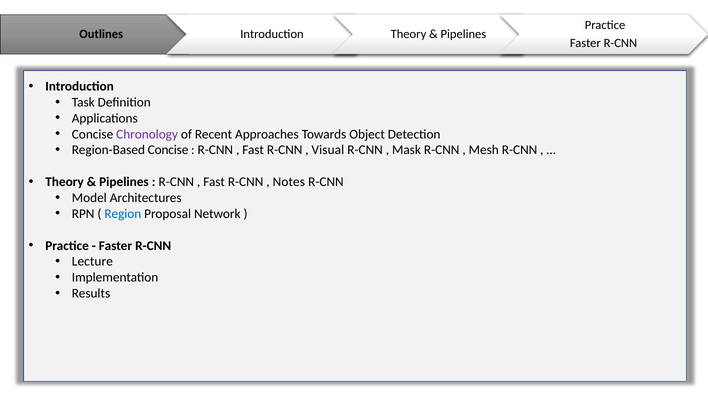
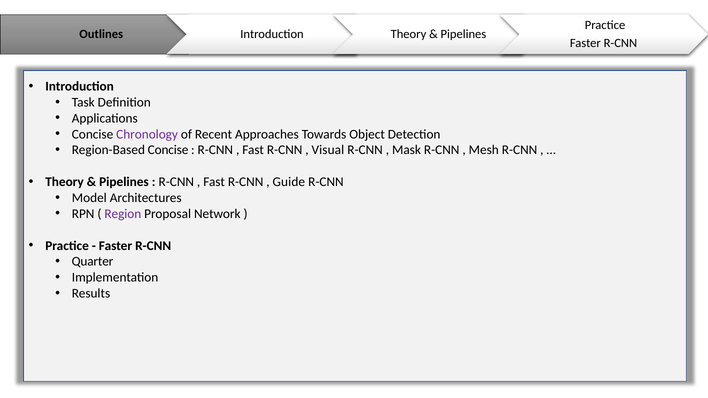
Notes: Notes -> Guide (289, 182)
Region colour: blue -> purple (123, 214)
Lecture: Lecture -> Quarter (92, 262)
